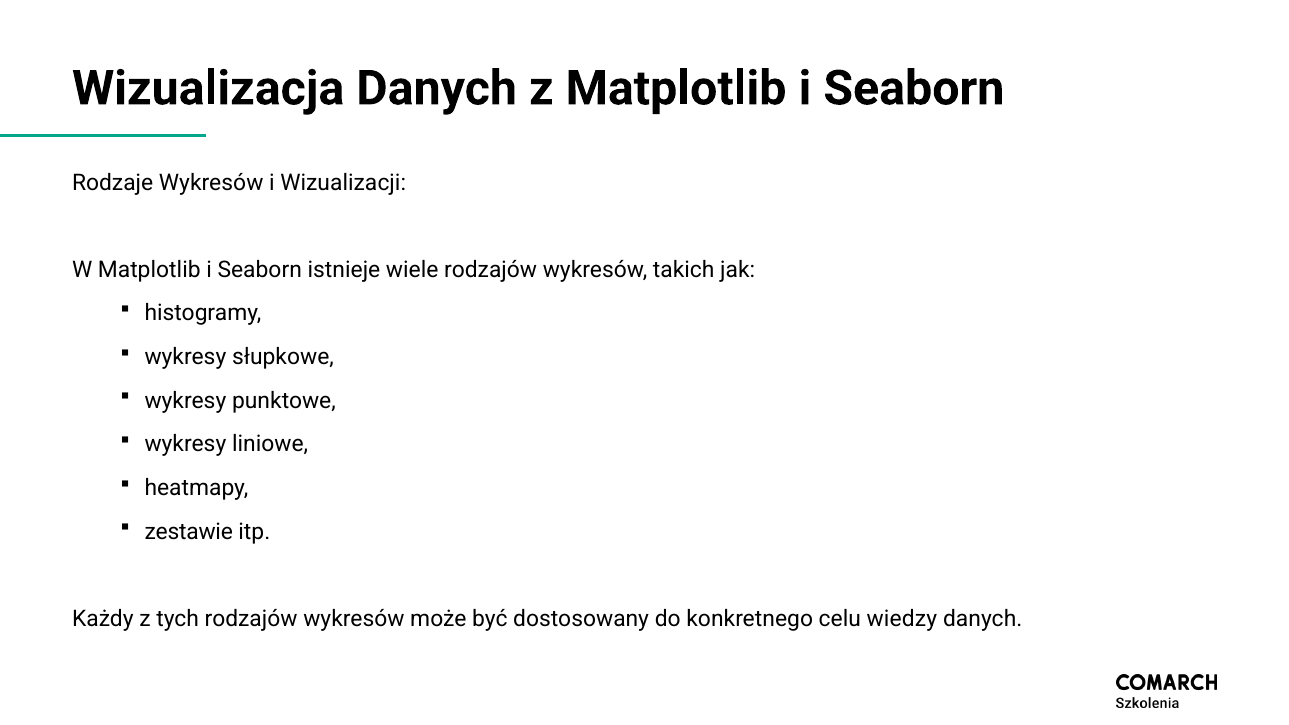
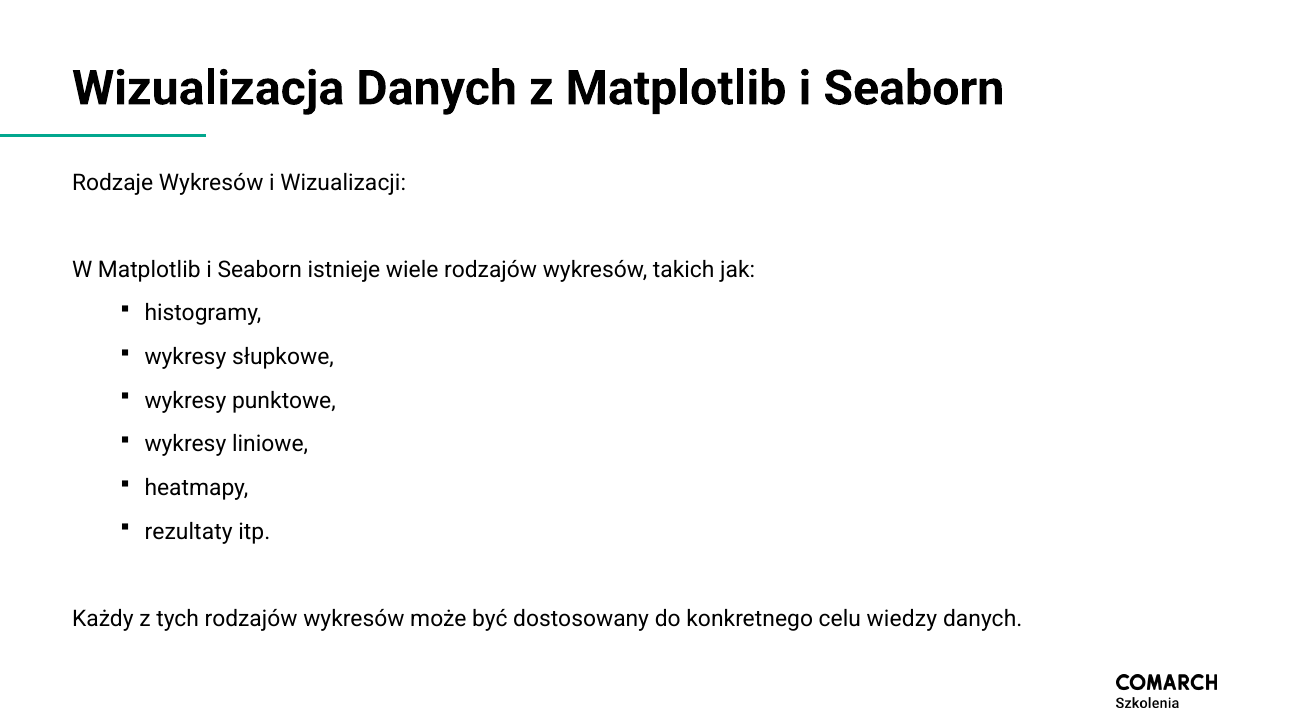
zestawie: zestawie -> rezultaty (189, 532)
